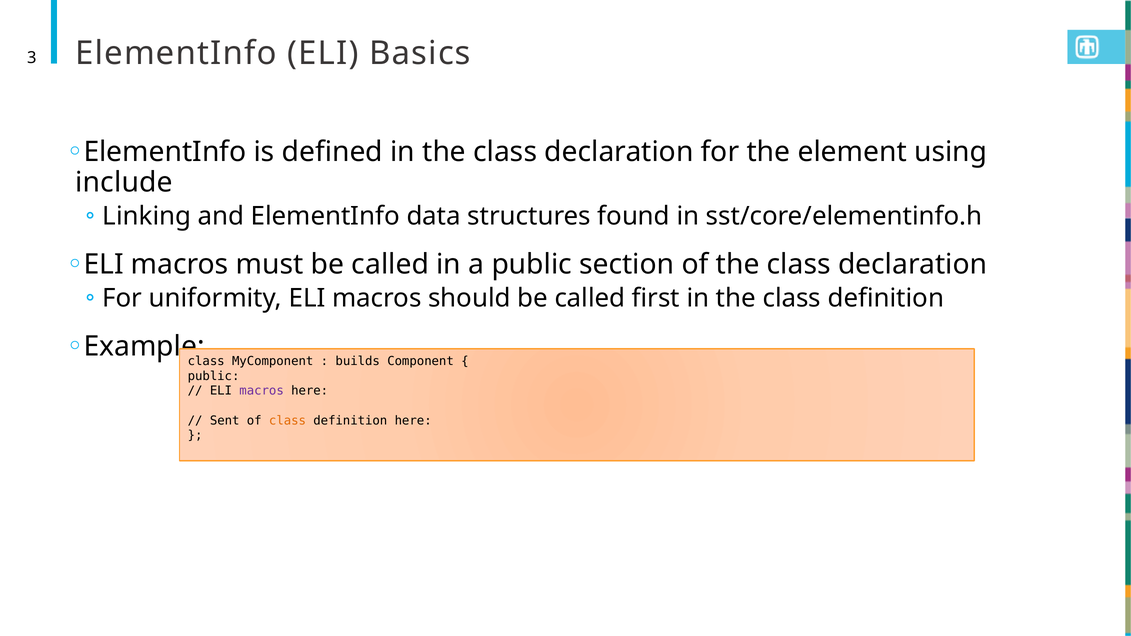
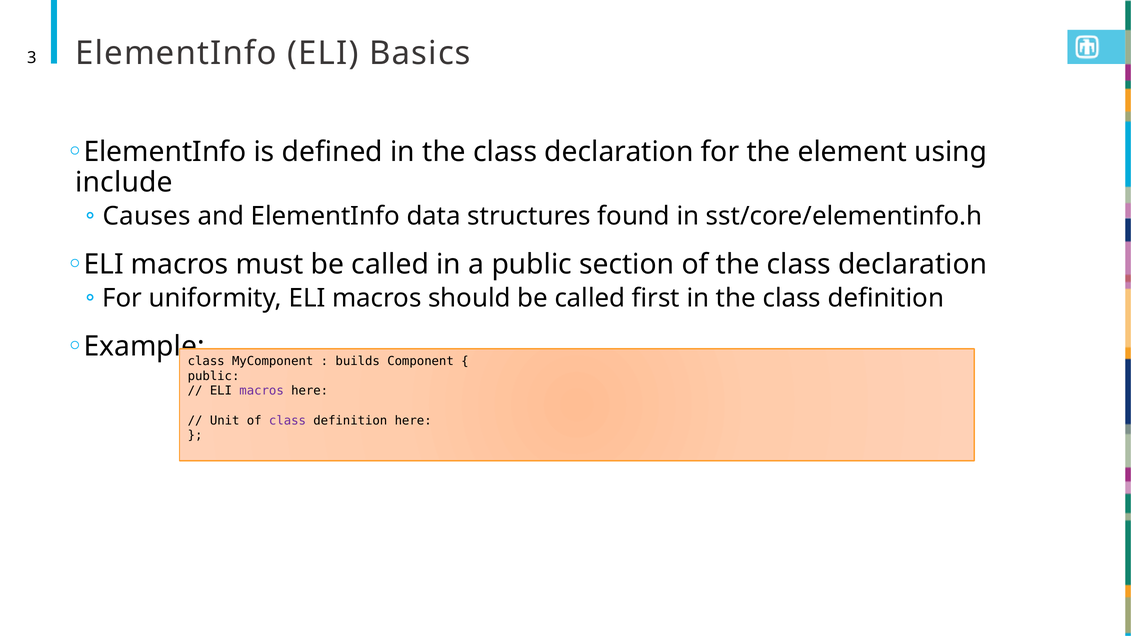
Linking: Linking -> Causes (147, 216)
Sent: Sent -> Unit (225, 421)
class colour: orange -> purple (287, 421)
